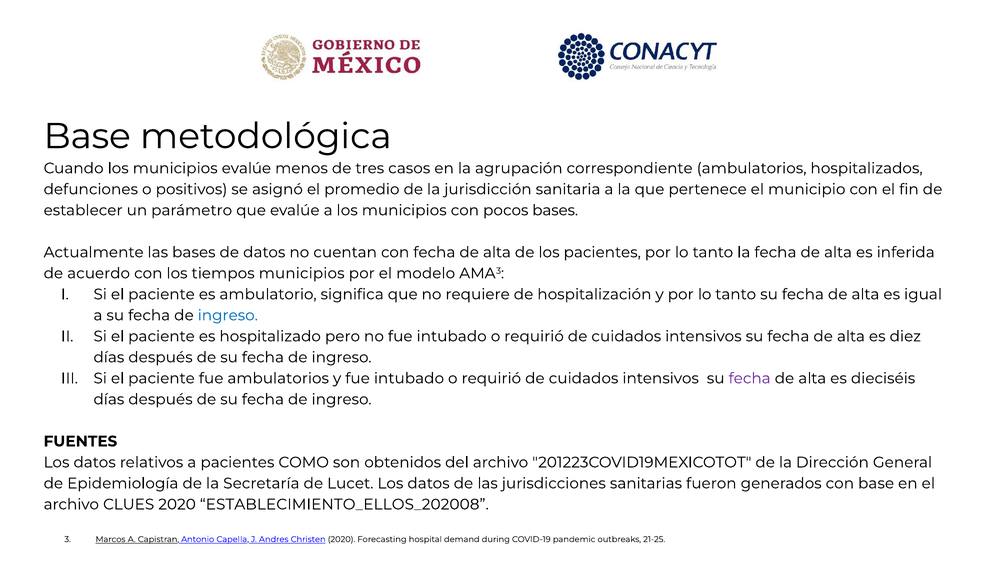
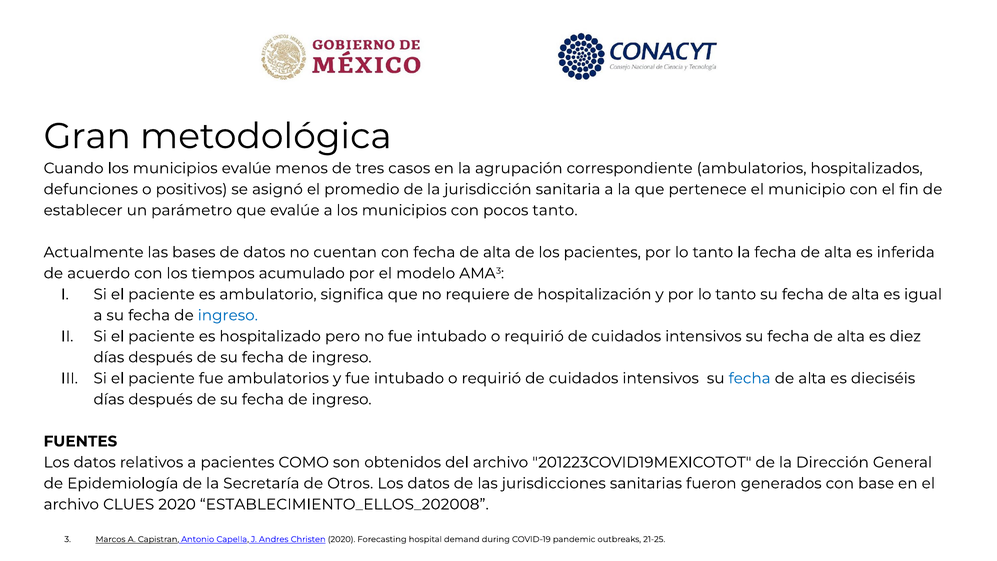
Base: Base -> Gran (87, 136)
pocos bases: bases -> tanto (555, 210)
tiempos municipios: municipios -> acumulado (302, 273)
fecha colour: purple -> blue (750, 378)
Lucet: Lucet -> Otros (350, 483)
